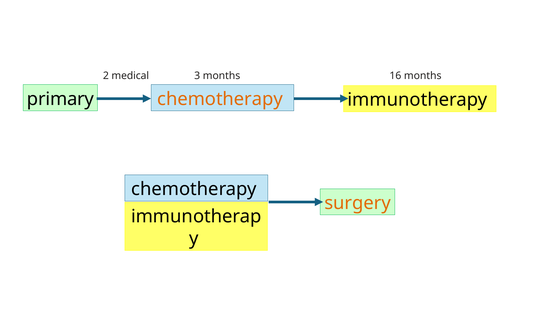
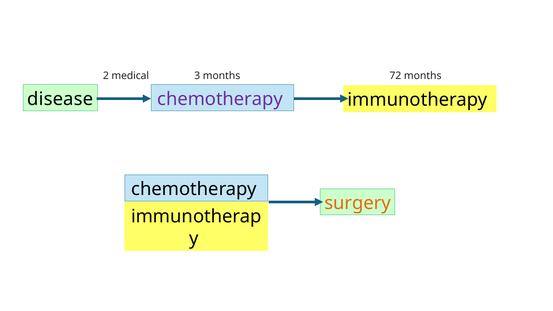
16: 16 -> 72 (395, 76)
primary: primary -> disease (60, 99)
chemotherapy colour: orange -> purple (220, 99)
